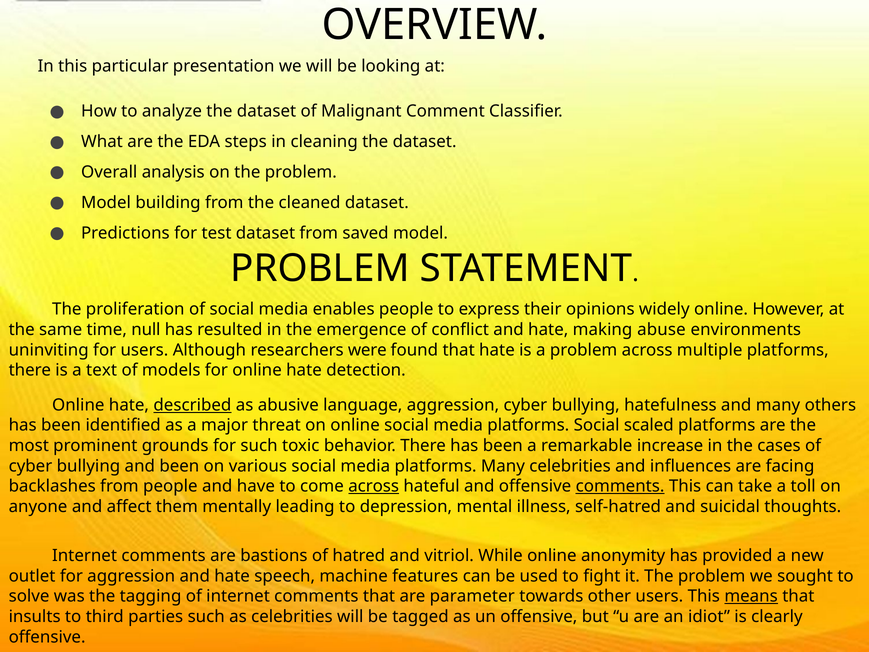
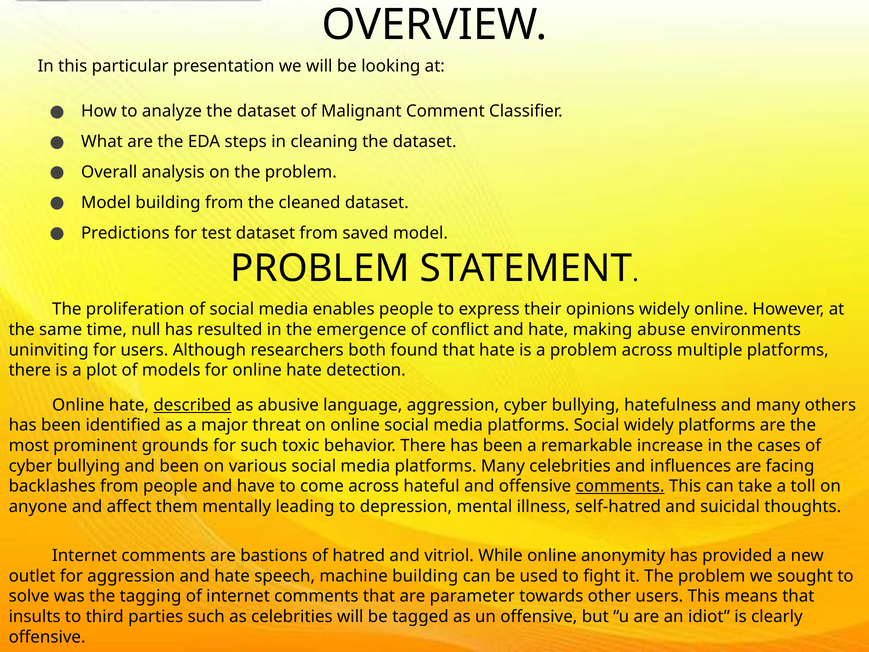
were: were -> both (367, 350)
text: text -> plot (102, 370)
Social scaled: scaled -> widely (649, 425)
across underline: present -> none (374, 486)
machine features: features -> building (425, 576)
means underline: present -> none (751, 596)
